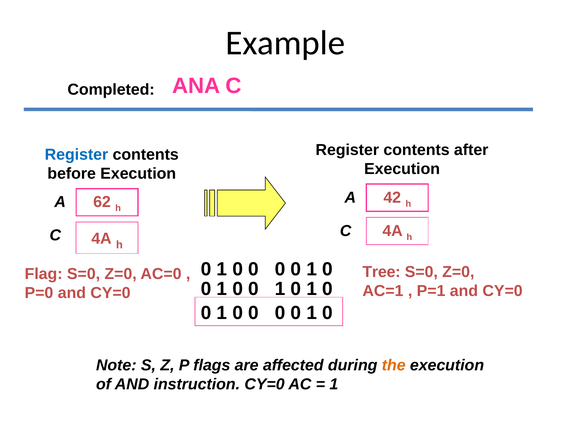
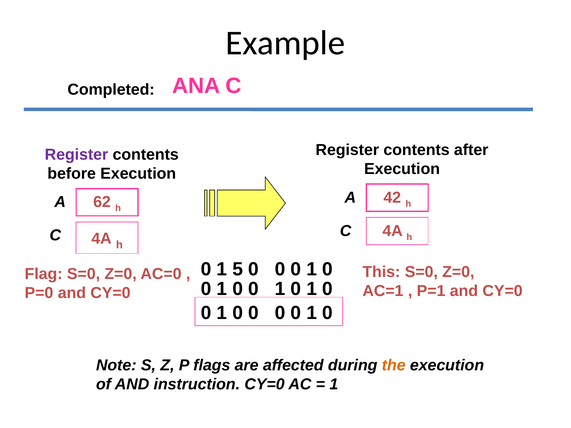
Register colour: blue -> purple (76, 155)
0: 0 -> 5 (238, 269)
Tree: Tree -> This (381, 272)
